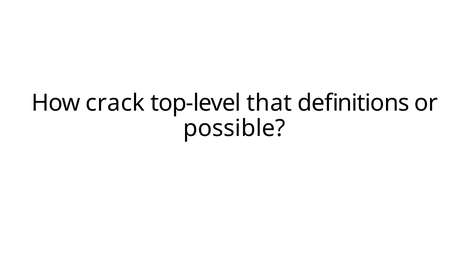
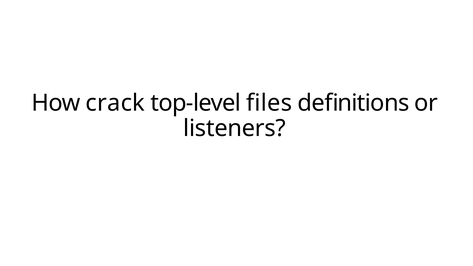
that: that -> files (269, 103)
possible: possible -> listeners (235, 129)
